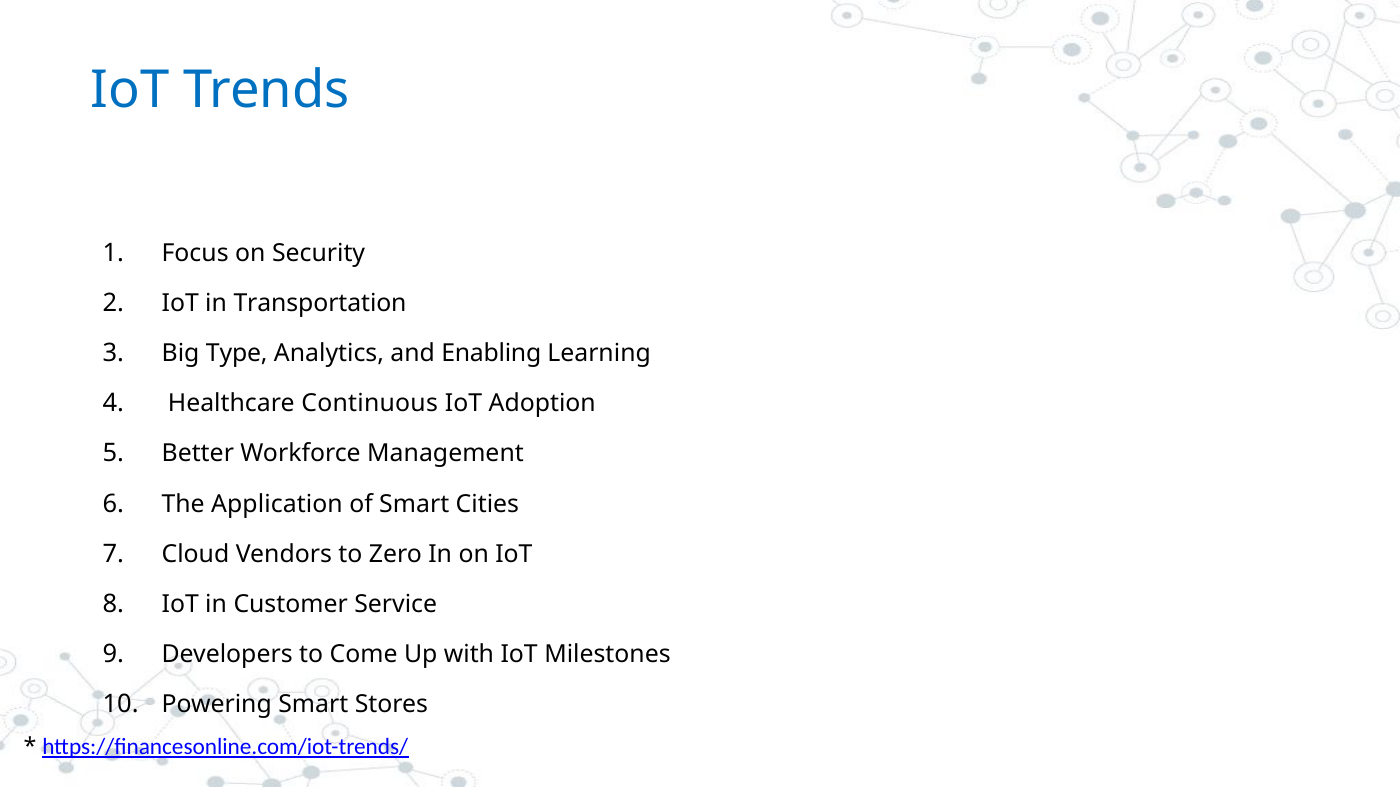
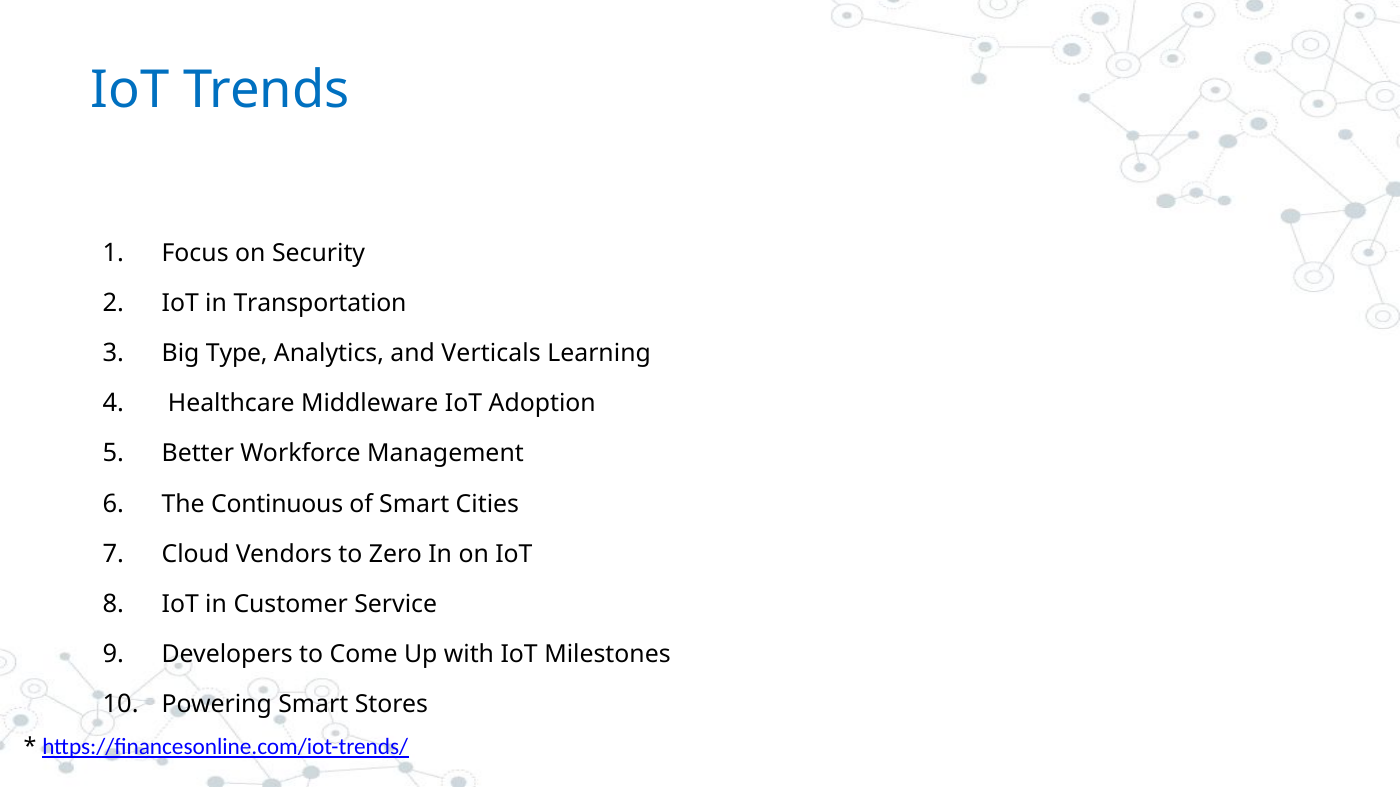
Enabling: Enabling -> Verticals (491, 354)
Continuous: Continuous -> Middleware (370, 404)
Application: Application -> Continuous (277, 504)
